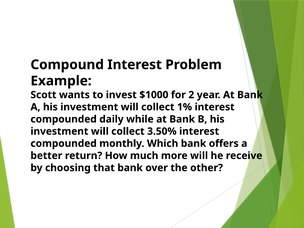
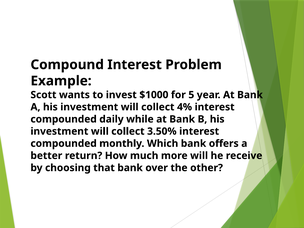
2: 2 -> 5 (191, 95)
1%: 1% -> 4% (185, 107)
